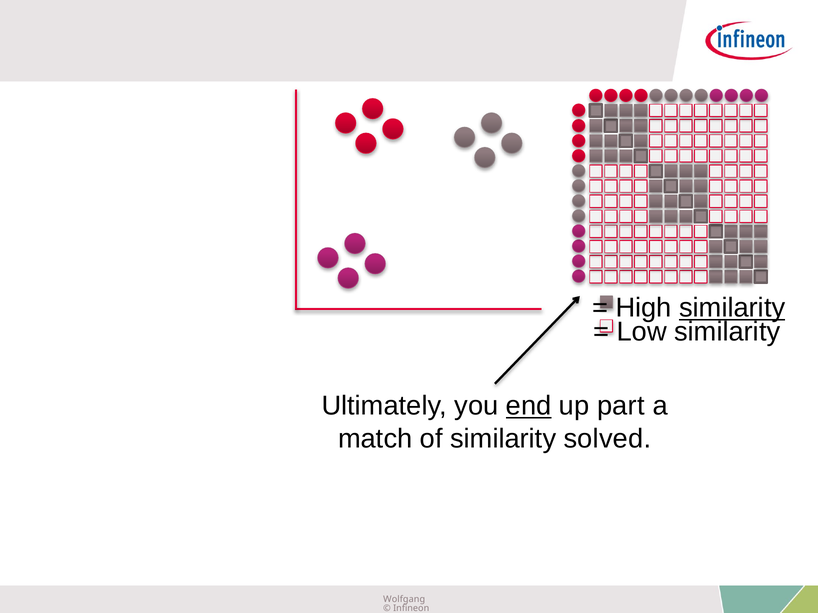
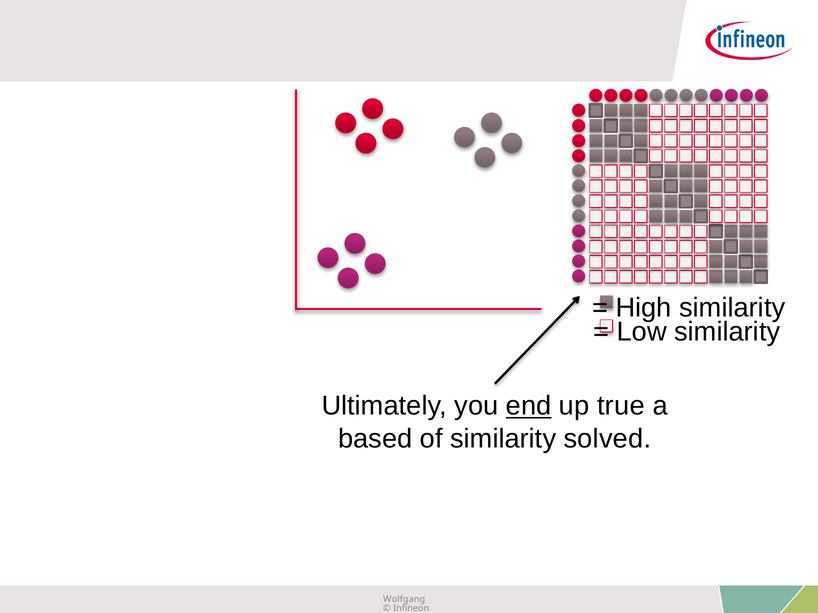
similarity underline: present -> none (732, 308)
part: part -> true (621, 406)
match: match -> based (375, 439)
